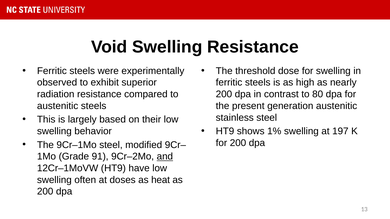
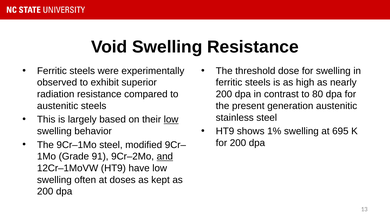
low underline: none -> present (171, 120)
197: 197 -> 695 (340, 131)
heat: heat -> kept (161, 180)
